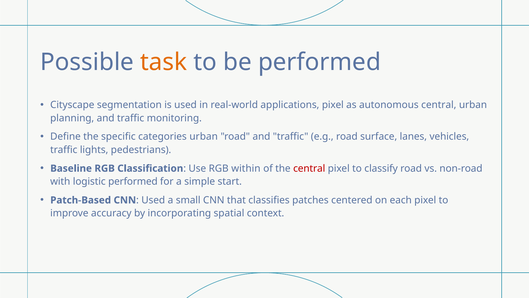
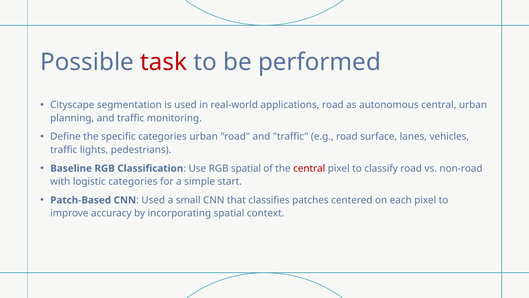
task colour: orange -> red (164, 62)
applications pixel: pixel -> road (333, 105)
RGB within: within -> spatial (246, 168)
logistic performed: performed -> categories (133, 181)
